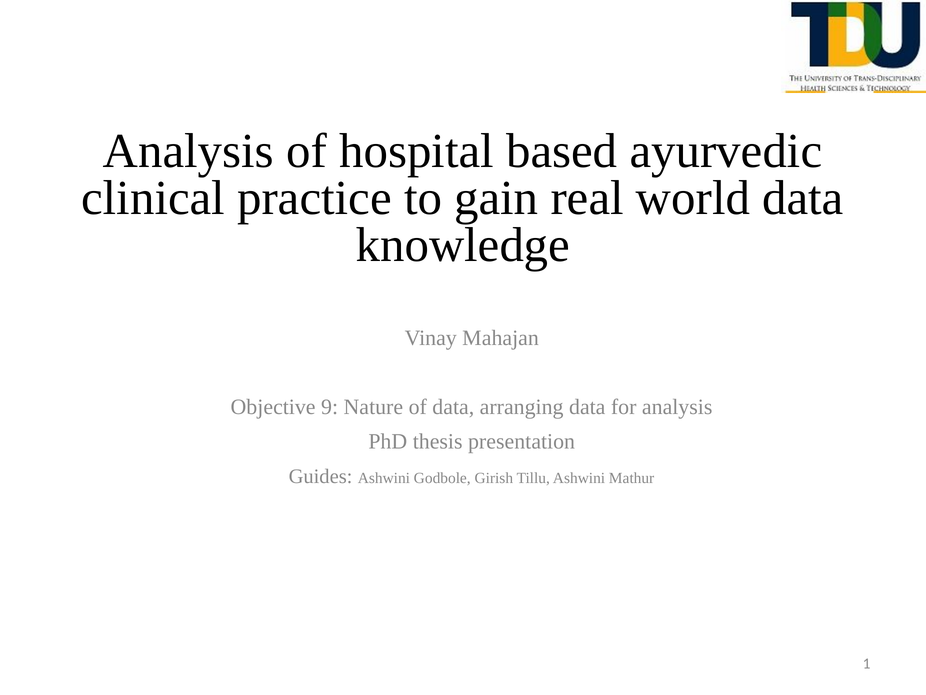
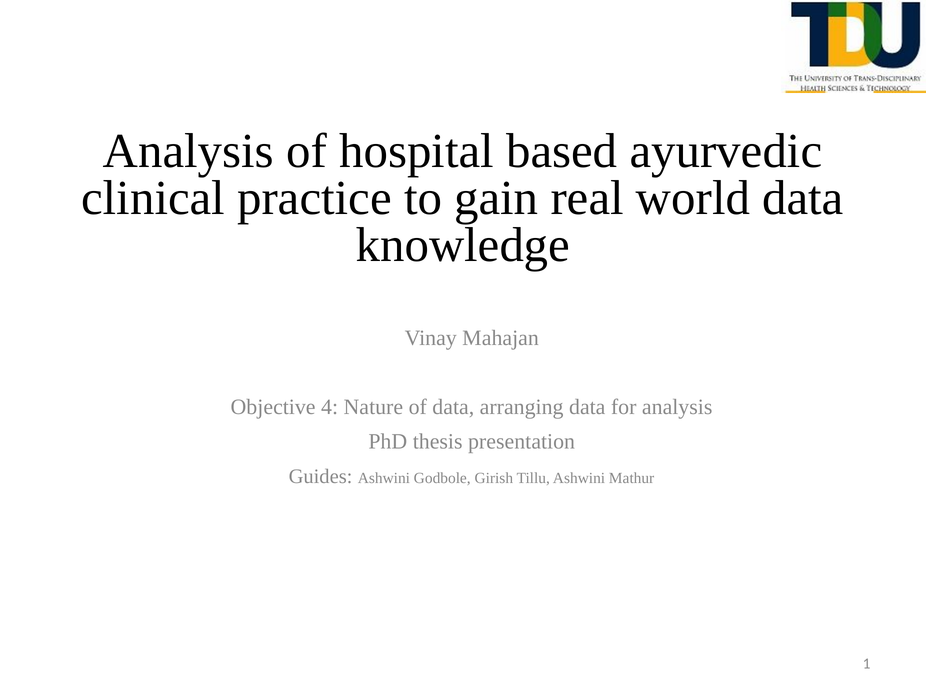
9: 9 -> 4 (330, 407)
